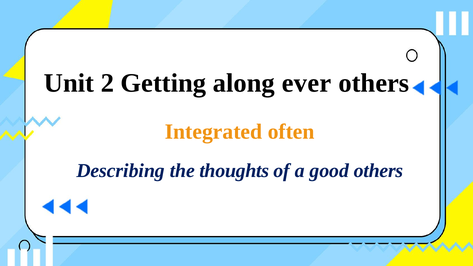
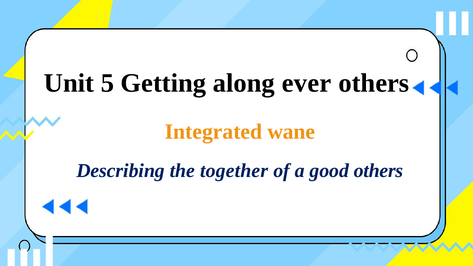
2: 2 -> 5 (107, 83)
often: often -> wane (291, 132)
thoughts: thoughts -> together (234, 171)
